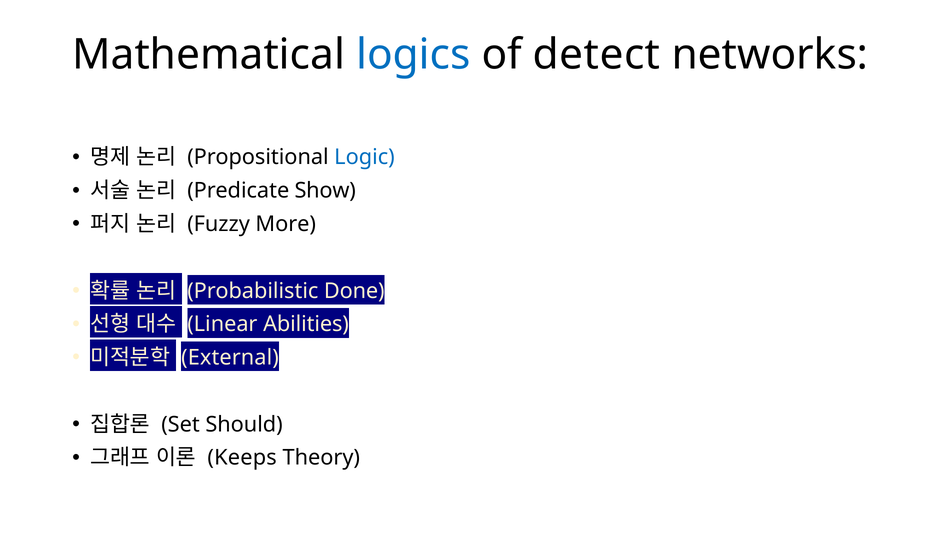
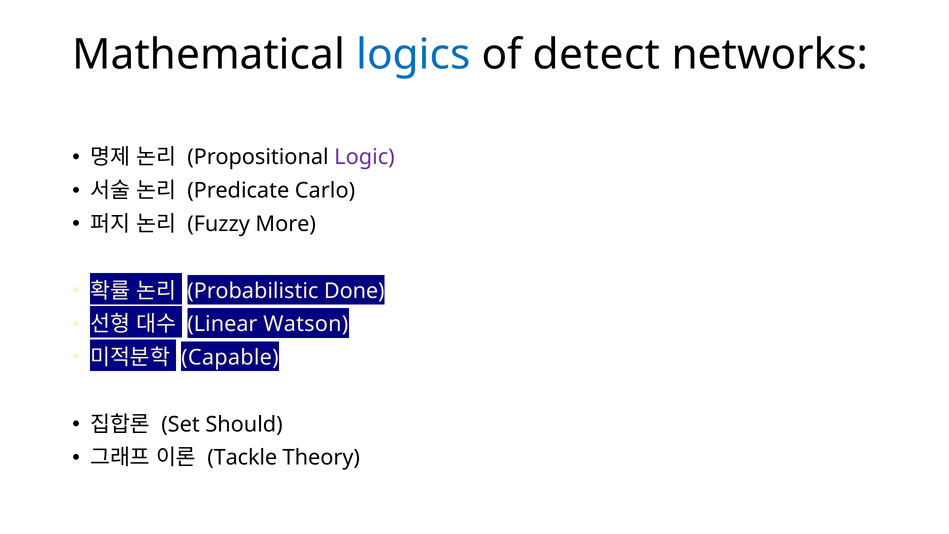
Logic colour: blue -> purple (364, 157)
Show: Show -> Carlo (325, 191)
Abilities: Abilities -> Watson (306, 324)
External: External -> Capable (230, 357)
Keeps: Keeps -> Tackle (242, 458)
